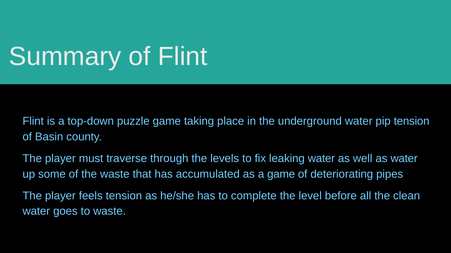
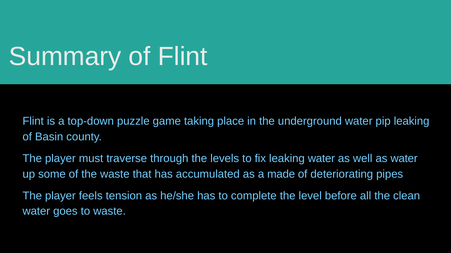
pip tension: tension -> leaking (412, 122)
a game: game -> made (281, 174)
